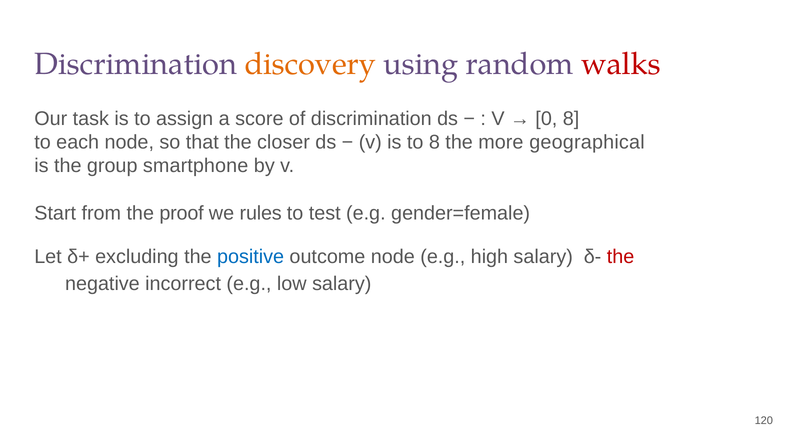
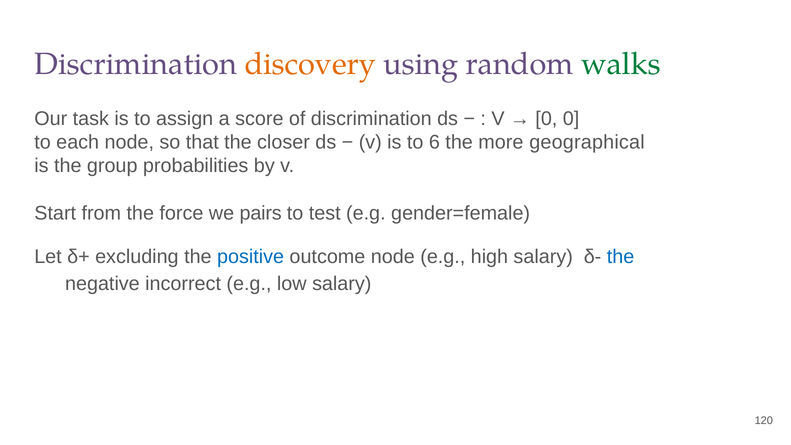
walks colour: red -> green (621, 64)
0 8: 8 -> 0 (571, 118)
to 8: 8 -> 6 (434, 142)
smartphone: smartphone -> probabilities (196, 166)
proof: proof -> force (181, 213)
rules: rules -> pairs (261, 213)
the colour: red -> blue (621, 257)
